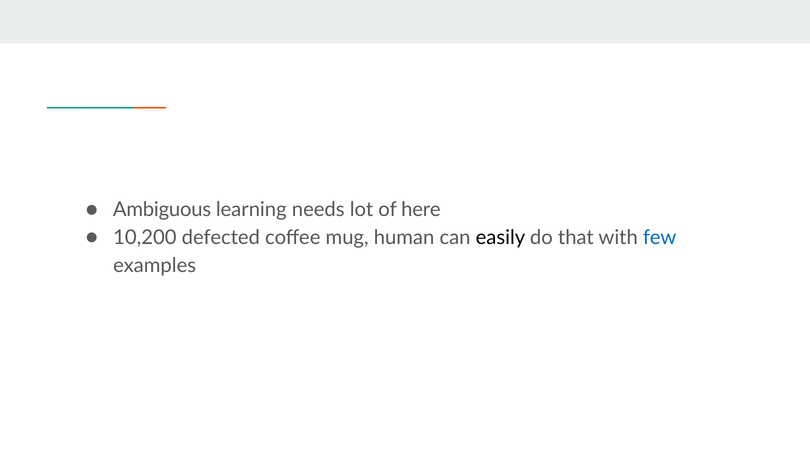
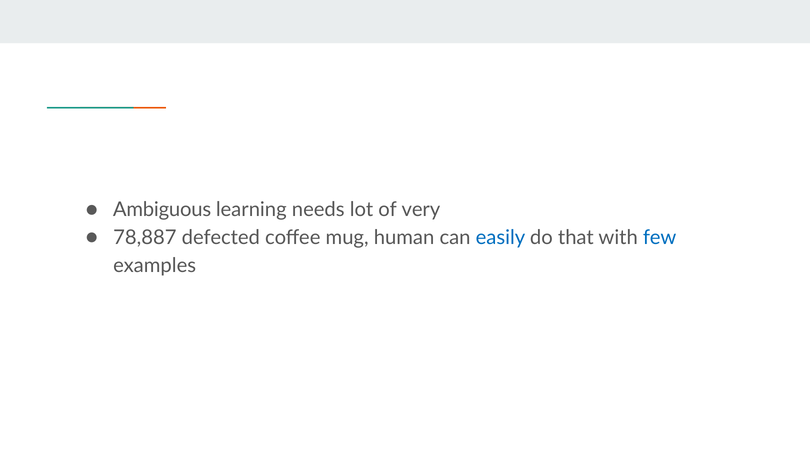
here: here -> very (421, 209)
10,200: 10,200 -> 78,887 (145, 237)
easily colour: black -> blue (500, 237)
